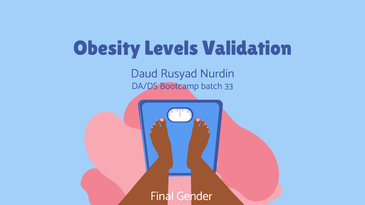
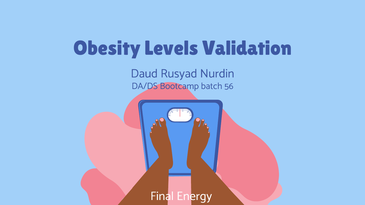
33: 33 -> 56 (229, 86)
Gender: Gender -> Energy (194, 196)
